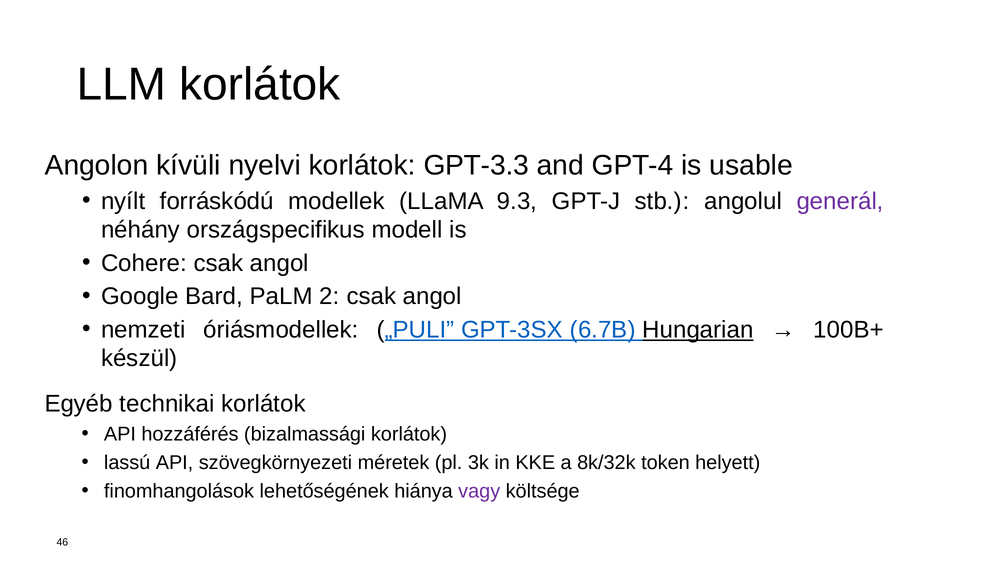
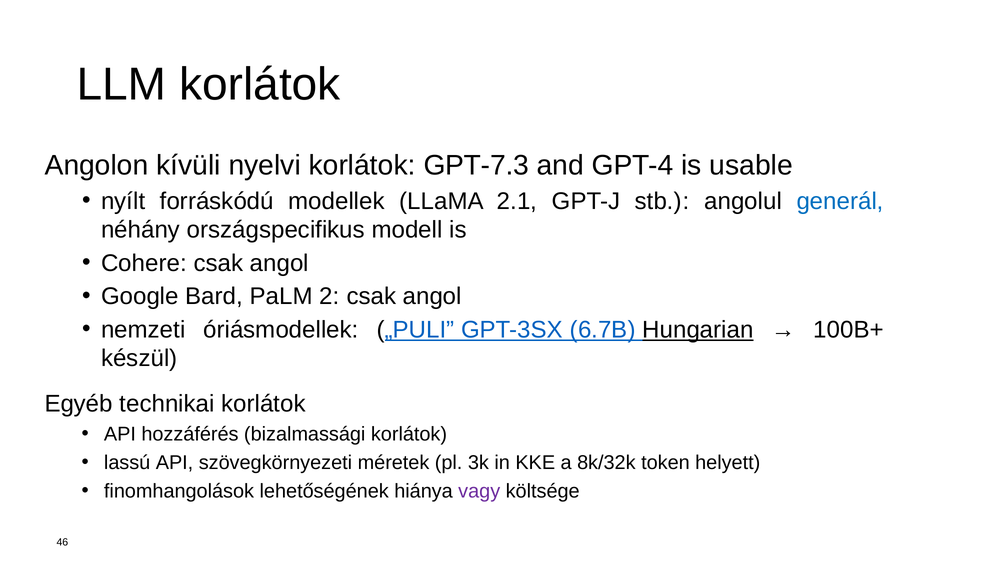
GPT-3.3: GPT-3.3 -> GPT-7.3 (476, 166)
9.3: 9.3 -> 2.1 (517, 201)
generál colour: purple -> blue (840, 201)
